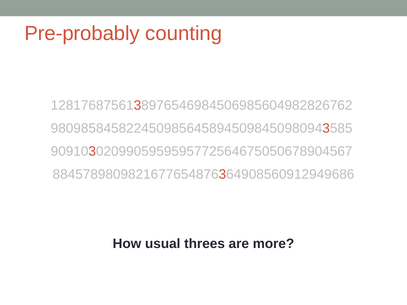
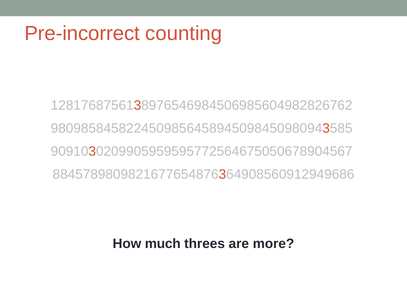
Pre-probably: Pre-probably -> Pre-incorrect (82, 34)
usual: usual -> much (163, 244)
